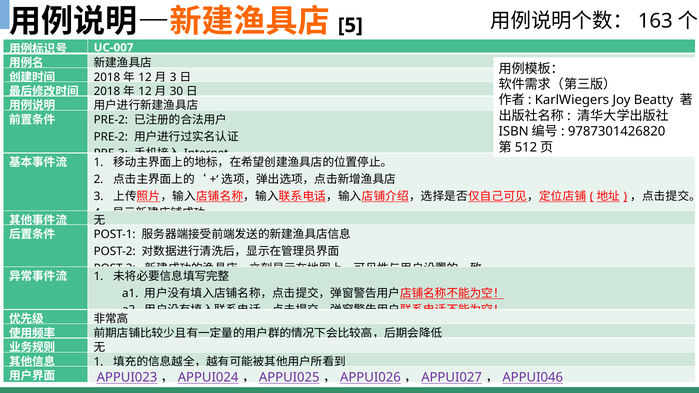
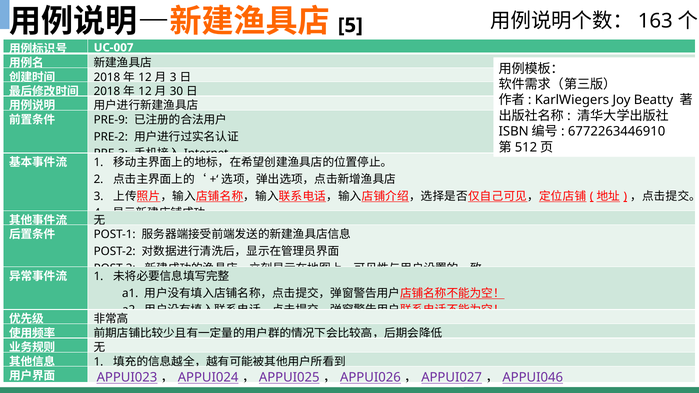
PRE-2: PRE-2 -> PRE-9 (111, 120)
9787301426820: 9787301426820 -> 6772263446910 (617, 132)
